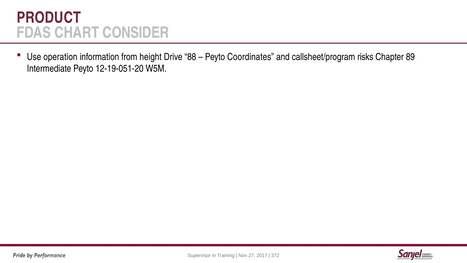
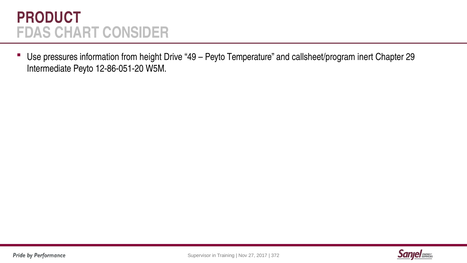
operation: operation -> pressures (60, 57)
88: 88 -> 49 (190, 57)
Coordinates: Coordinates -> Temperature (251, 57)
risks: risks -> inert (365, 57)
89: 89 -> 29 (410, 57)
12-19-051-20: 12-19-051-20 -> 12-86-051-20 (120, 69)
